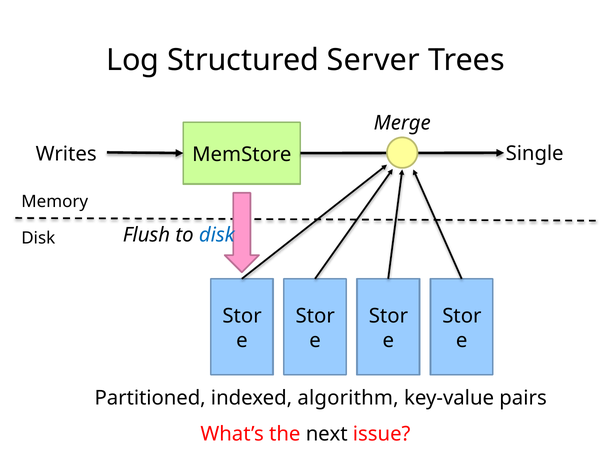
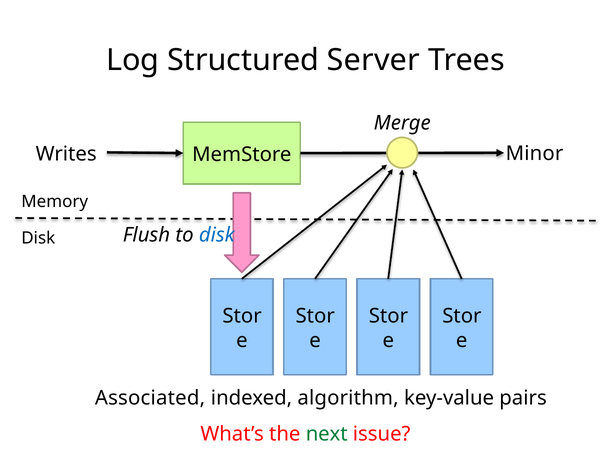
Single: Single -> Minor (535, 154)
Partitioned: Partitioned -> Associated (150, 398)
next colour: black -> green (327, 434)
